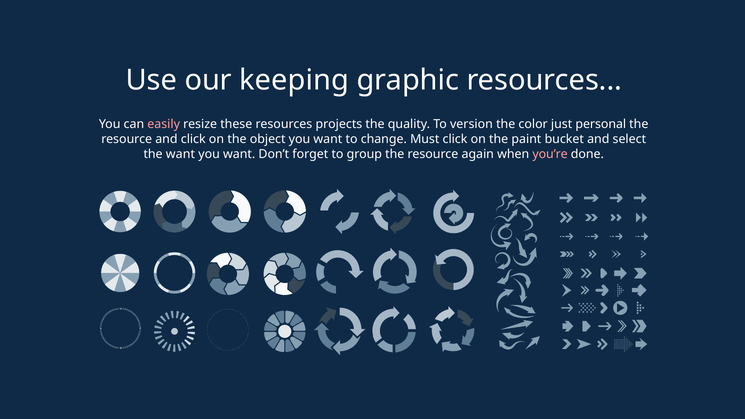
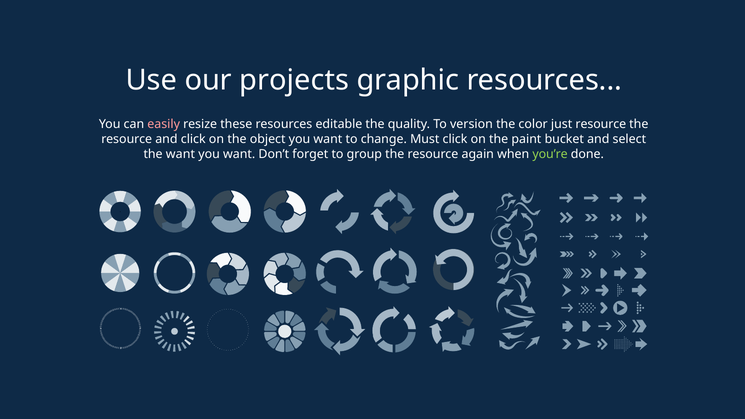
keeping: keeping -> projects (294, 80)
projects: projects -> editable (339, 124)
just personal: personal -> resource (601, 124)
you’re colour: pink -> light green (550, 154)
